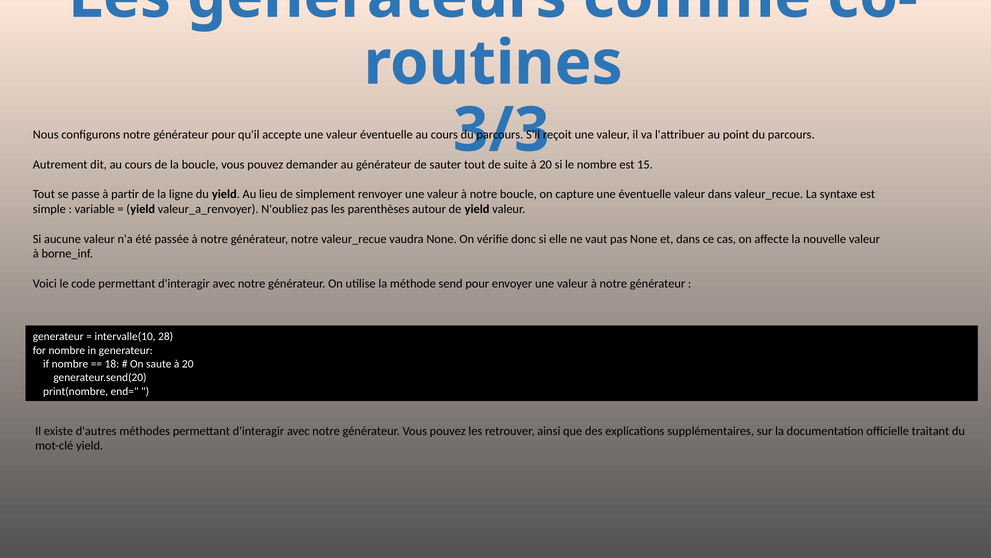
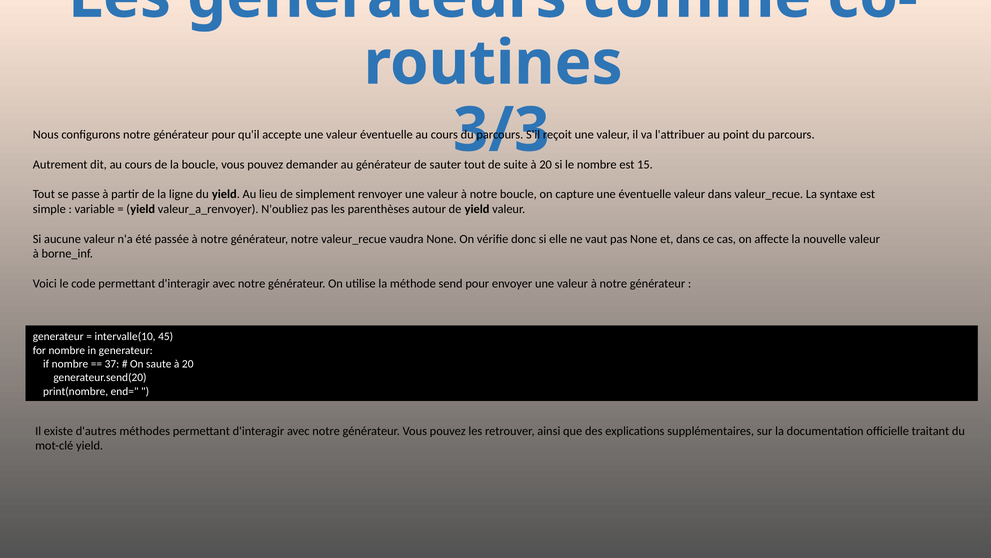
28: 28 -> 45 (166, 336)
18: 18 -> 37 (112, 364)
